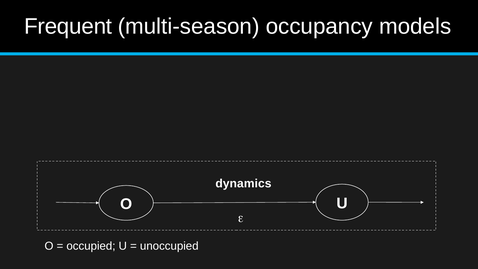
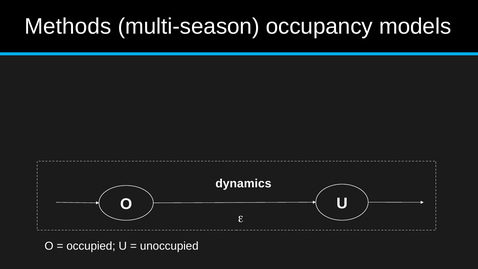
Frequent: Frequent -> Methods (68, 26)
